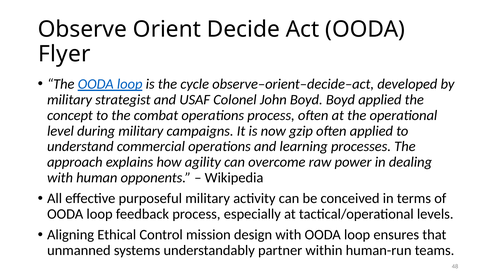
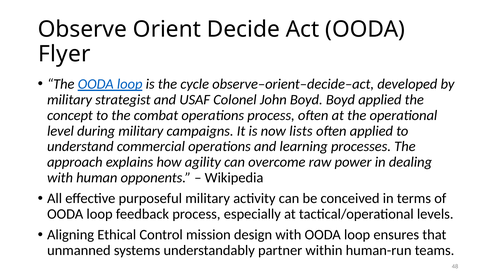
gzip: gzip -> lists (301, 131)
